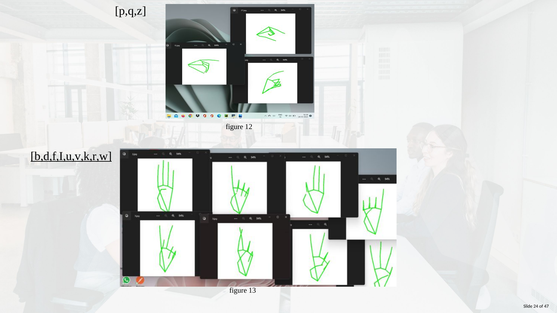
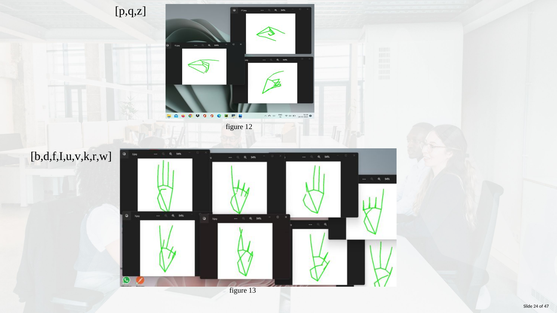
b,d,f,I,u,v,k,r,w underline: present -> none (71, 156)
